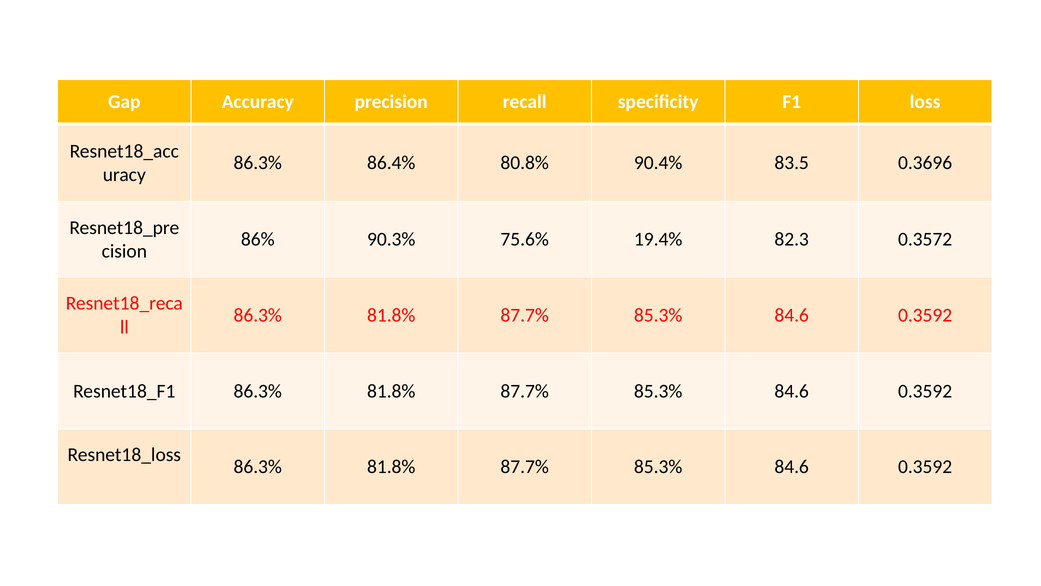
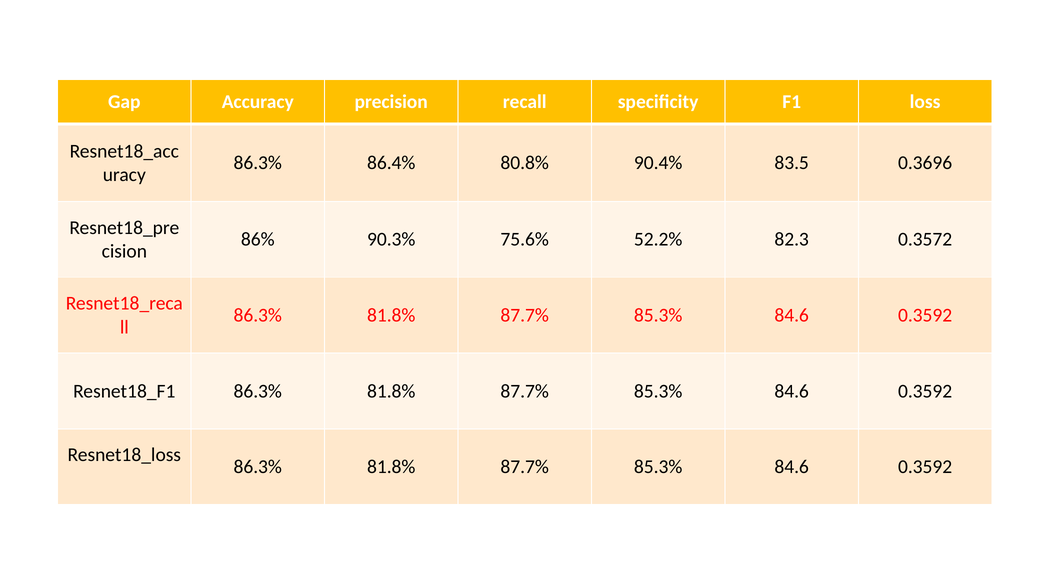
19.4%: 19.4% -> 52.2% (658, 239)
